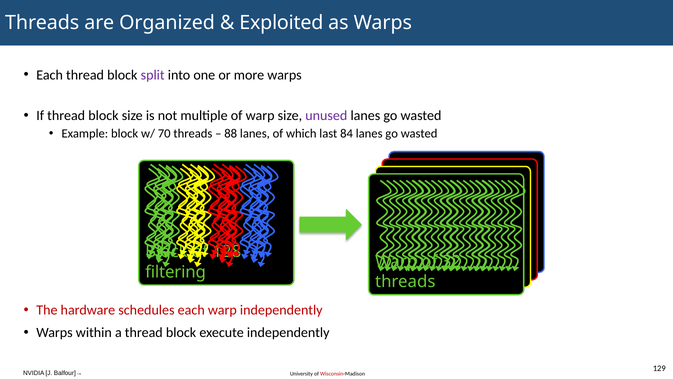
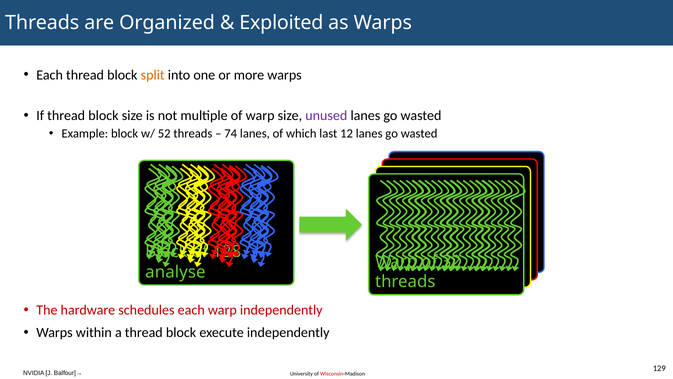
split colour: purple -> orange (153, 75)
70: 70 -> 52 (164, 133)
88: 88 -> 74 (231, 133)
84: 84 -> 12 (347, 133)
filtering: filtering -> analyse (175, 272)
